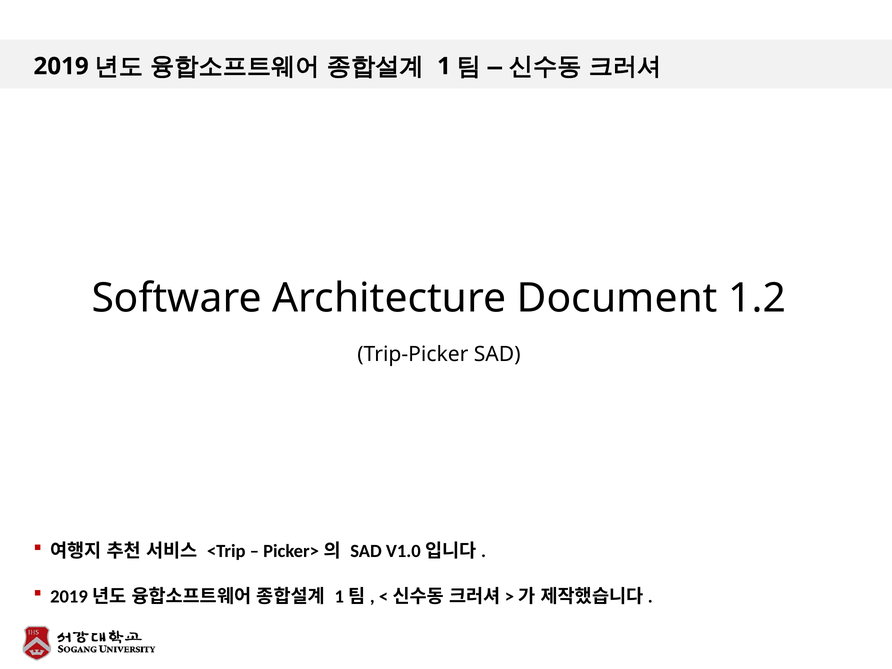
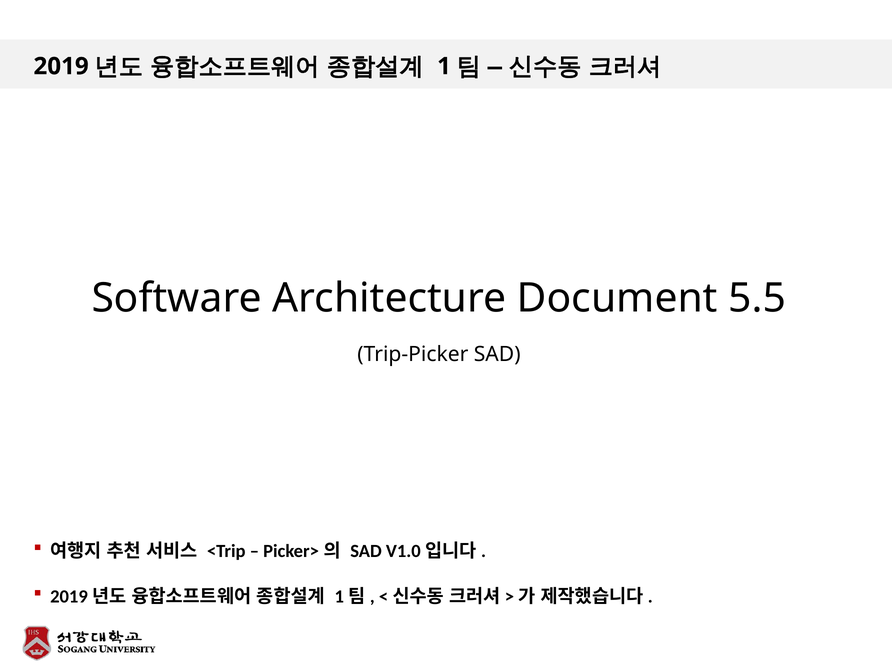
1.2: 1.2 -> 5.5 (757, 298)
